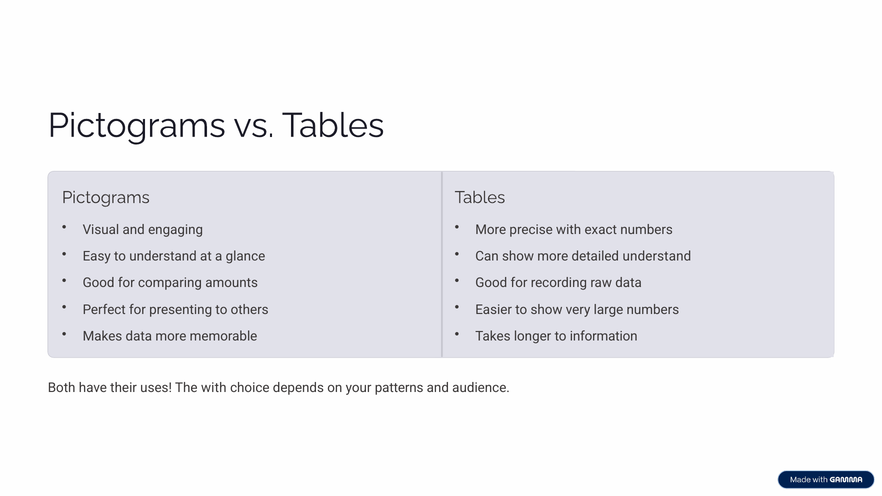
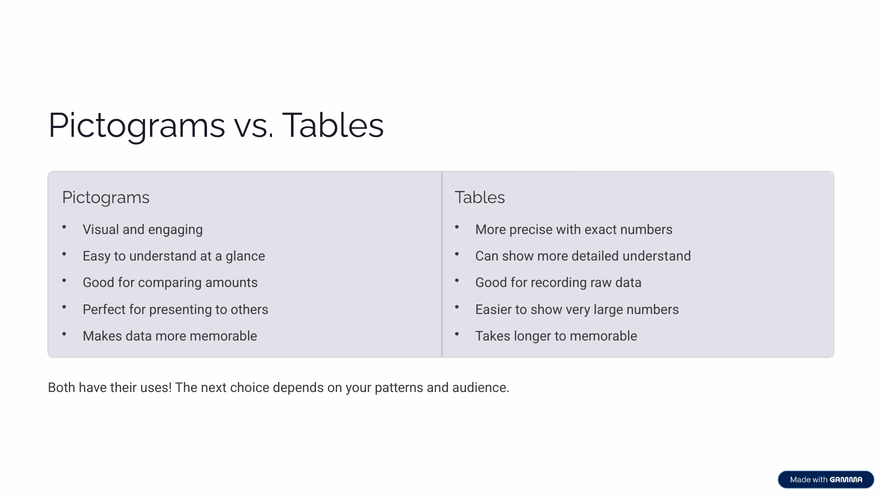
to information: information -> memorable (604, 336)
The with: with -> next (214, 388)
